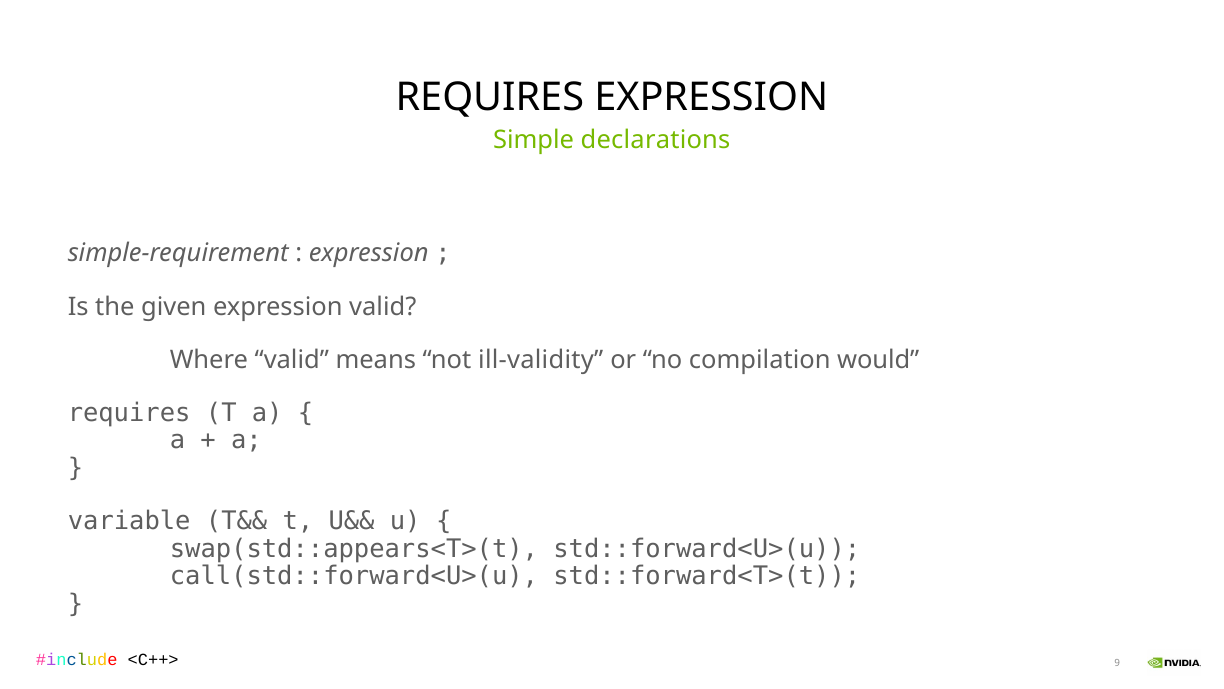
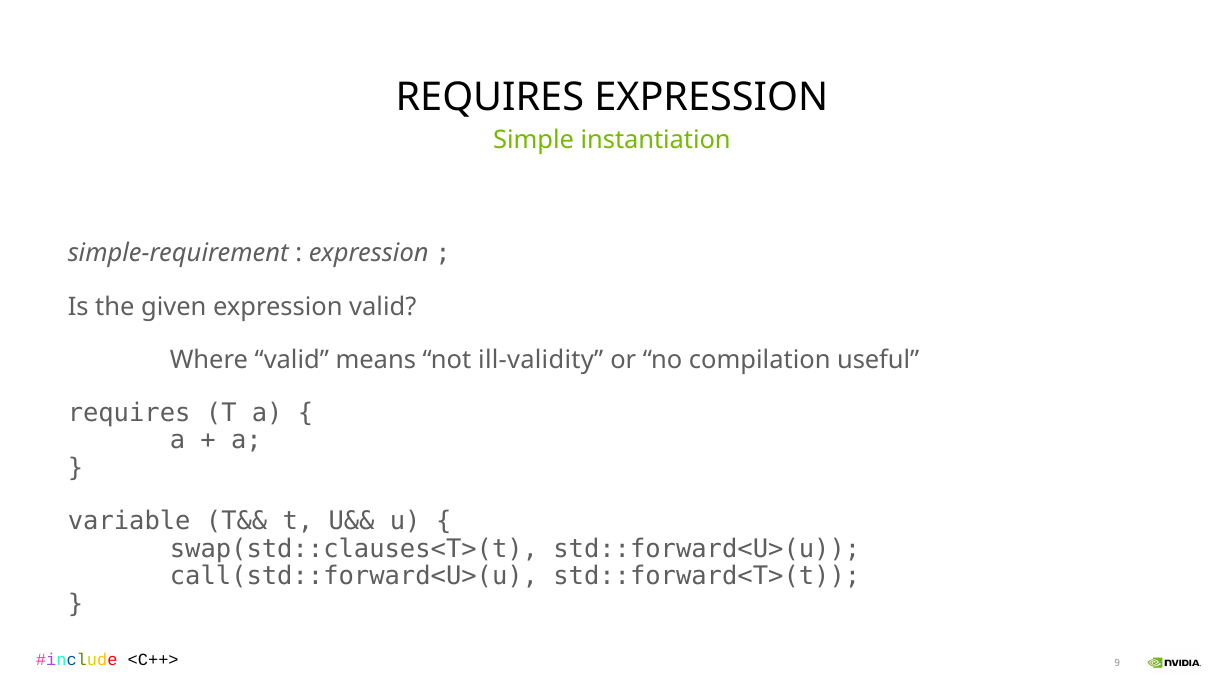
declarations: declarations -> instantiation (656, 140)
would: would -> useful (878, 360)
swap(std::appears<T>(t: swap(std::appears<T>(t -> swap(std::clauses<T>(t (354, 548)
